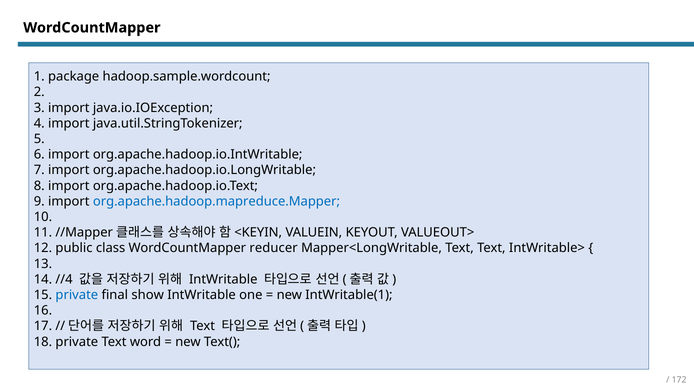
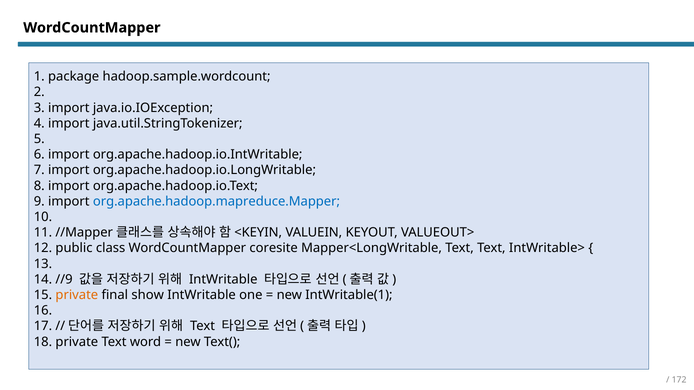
reducer: reducer -> coresite (274, 248)
//4: //4 -> //9 (64, 280)
private colour: blue -> orange (77, 295)
